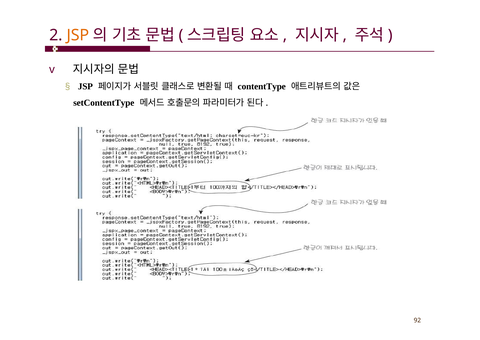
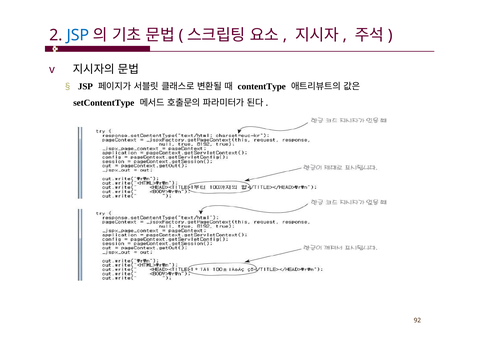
JSP colour: orange -> blue (78, 35)
